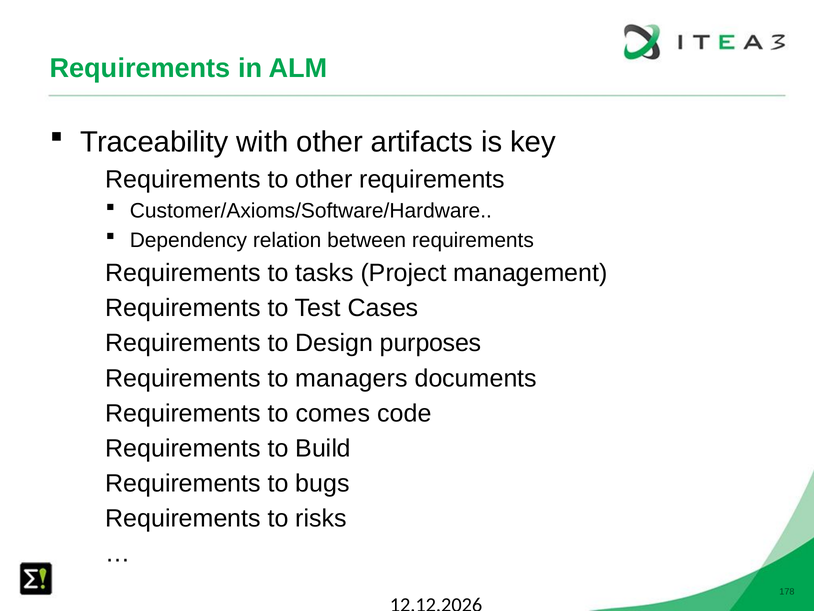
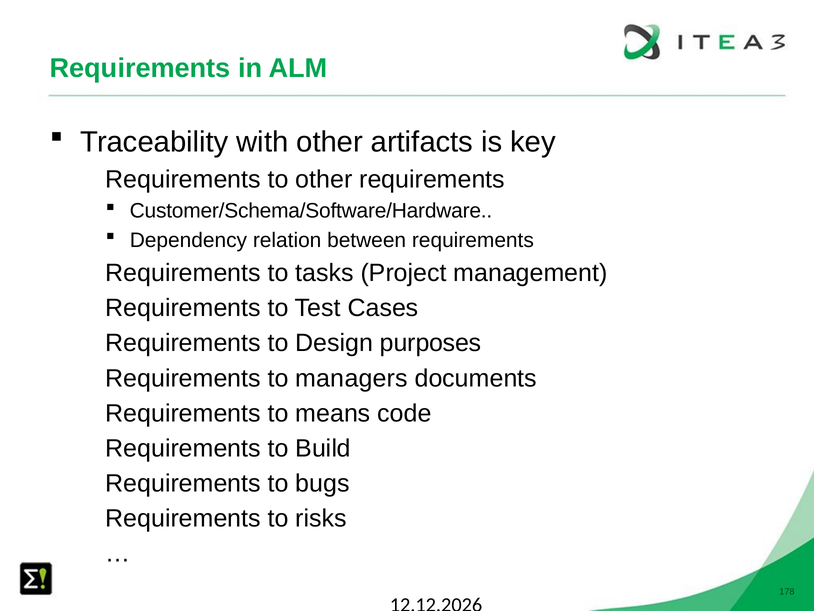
Customer/Axioms/Software/Hardware: Customer/Axioms/Software/Hardware -> Customer/Schema/Software/Hardware (311, 211)
comes: comes -> means (333, 413)
